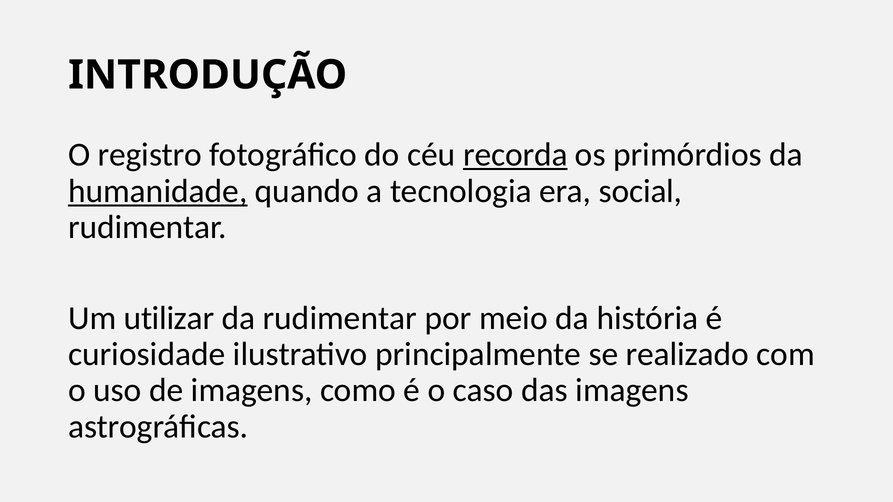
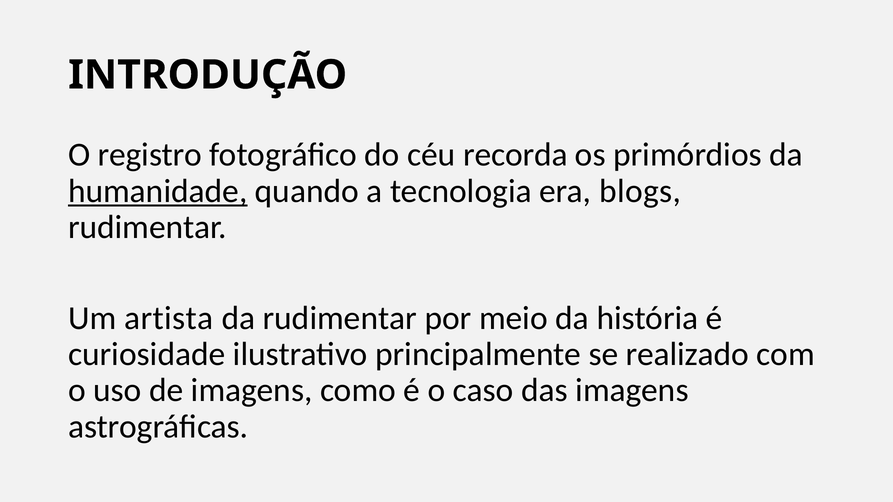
recorda underline: present -> none (515, 155)
social: social -> blogs (640, 191)
utilizar: utilizar -> artista (169, 318)
